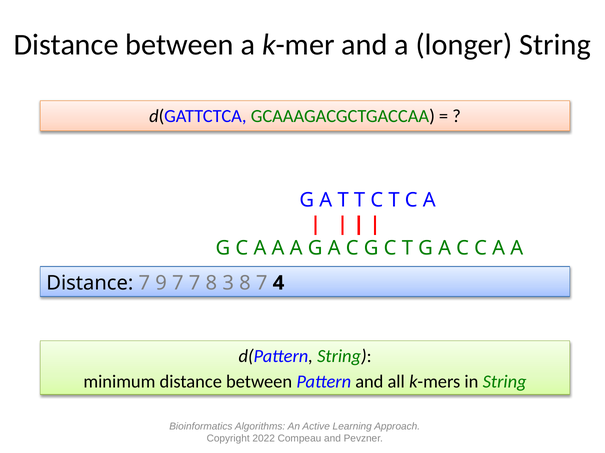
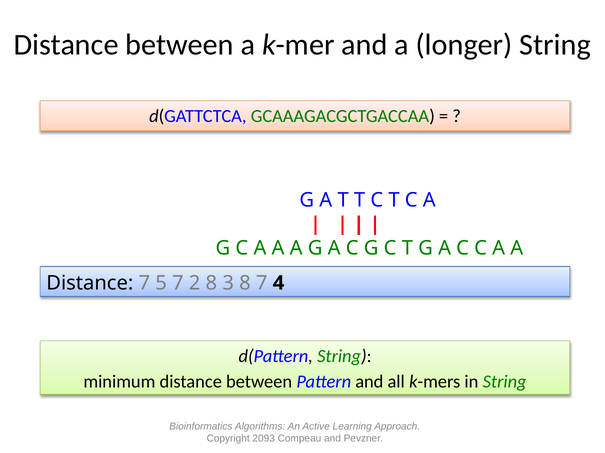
9: 9 -> 5 (161, 283)
7 7: 7 -> 2 (195, 283)
2022: 2022 -> 2093 (264, 439)
